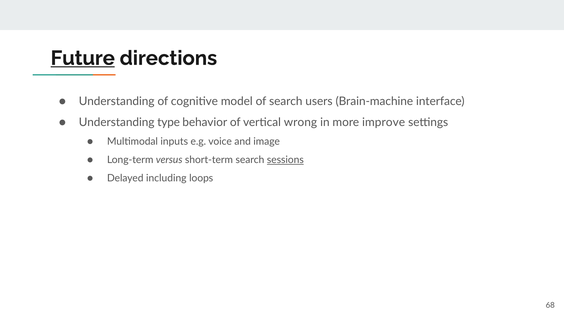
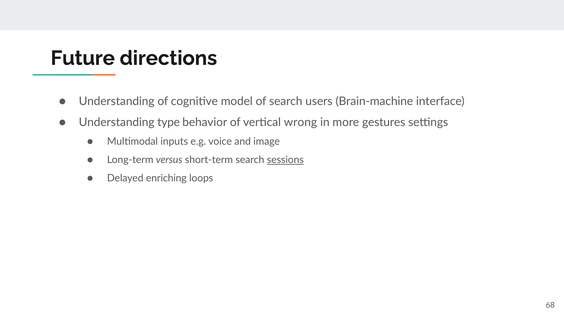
Future underline: present -> none (83, 58)
improve: improve -> gestures (384, 123)
including: including -> enriching (166, 178)
